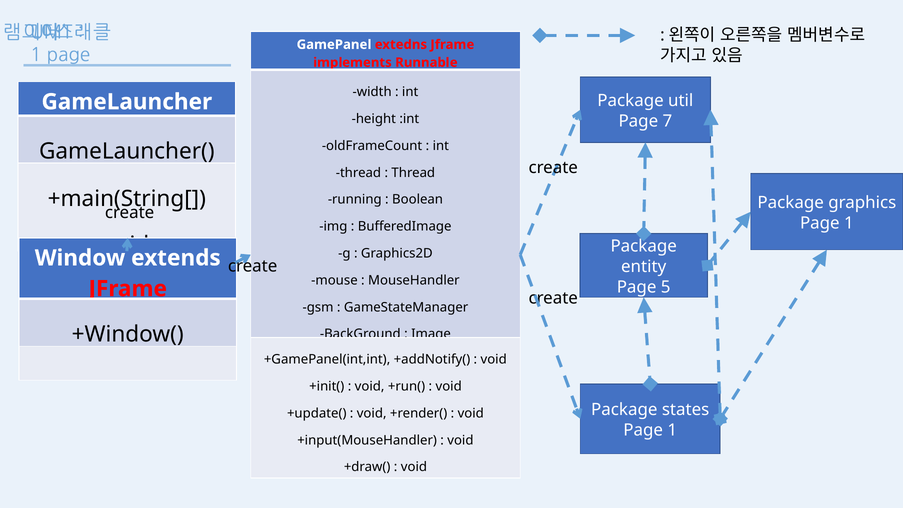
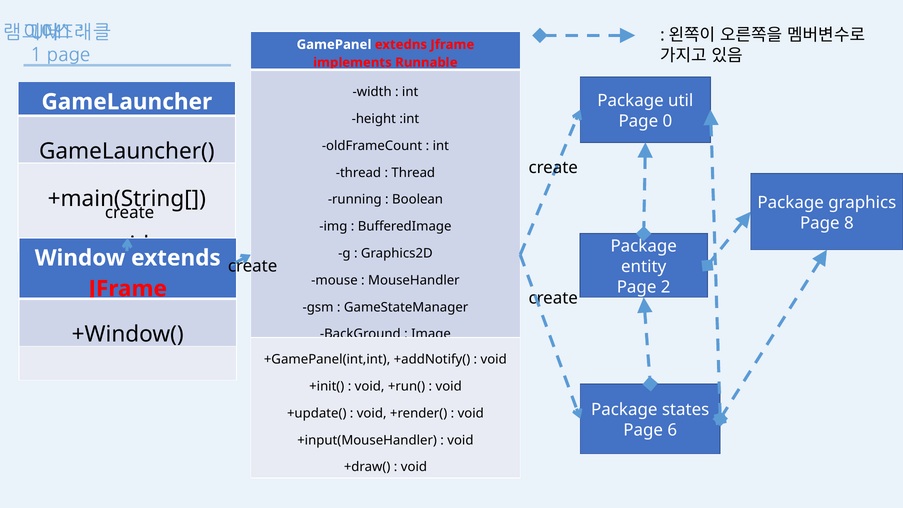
7: 7 -> 0 (667, 121)
1: 1 -> 8 (849, 223)
5: 5 -> 2 (666, 287)
1: 1 -> 6 (672, 430)
